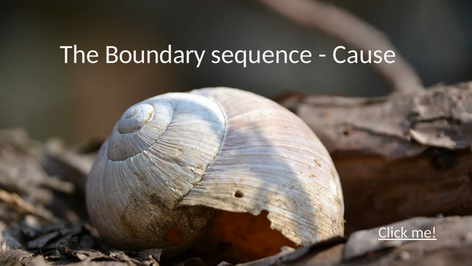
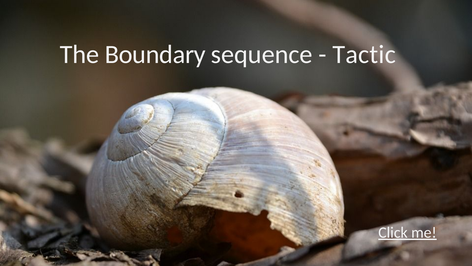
Cause: Cause -> Tactic (364, 54)
